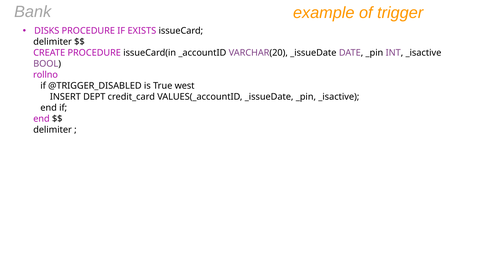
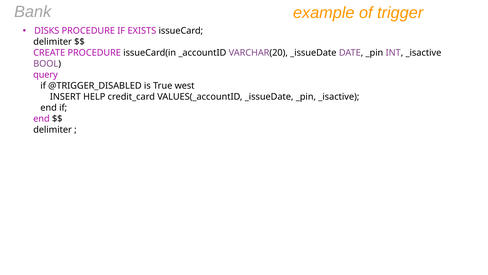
rollno: rollno -> query (45, 75)
DEPT: DEPT -> HELP (94, 97)
